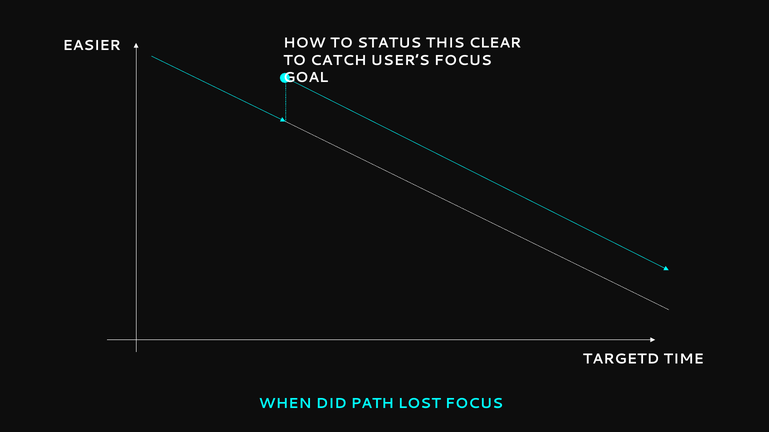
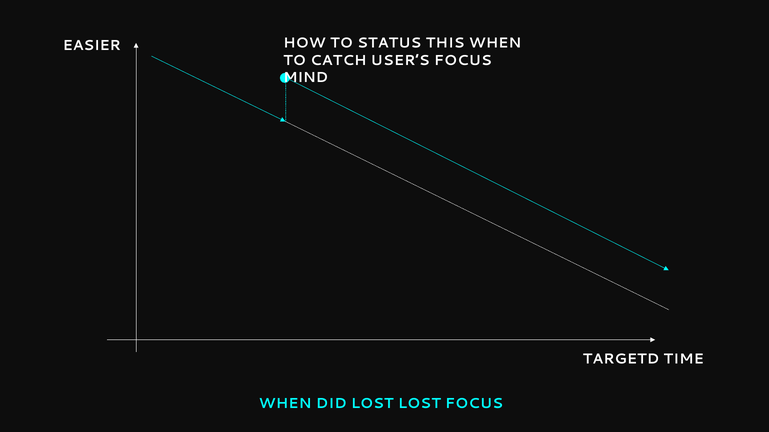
THIS CLEAR: CLEAR -> WHEN (495, 43)
GOAL: GOAL -> MIND (306, 78)
DID PATH: PATH -> LOST (372, 404)
